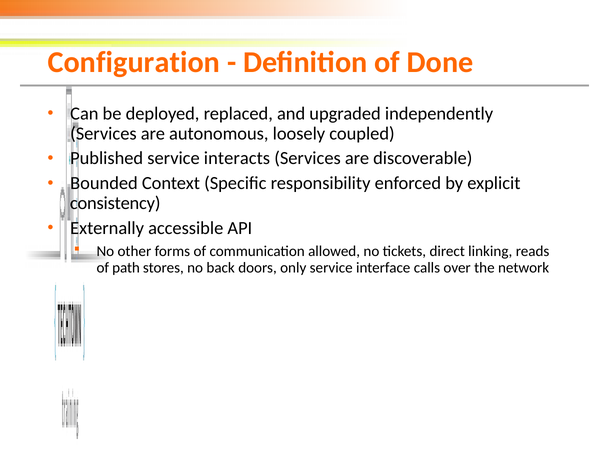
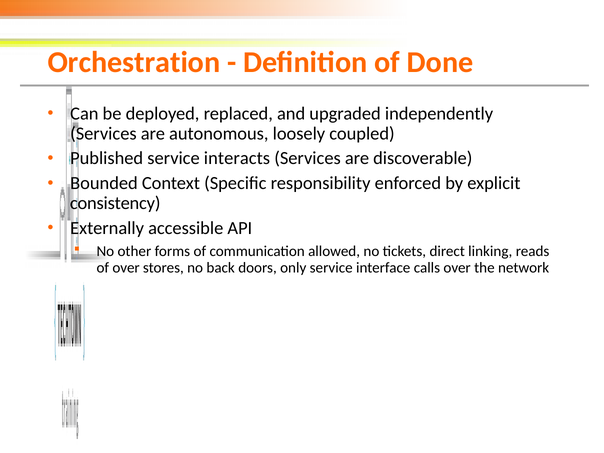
Configuration: Configuration -> Orchestration (134, 62)
of path: path -> over (126, 268)
